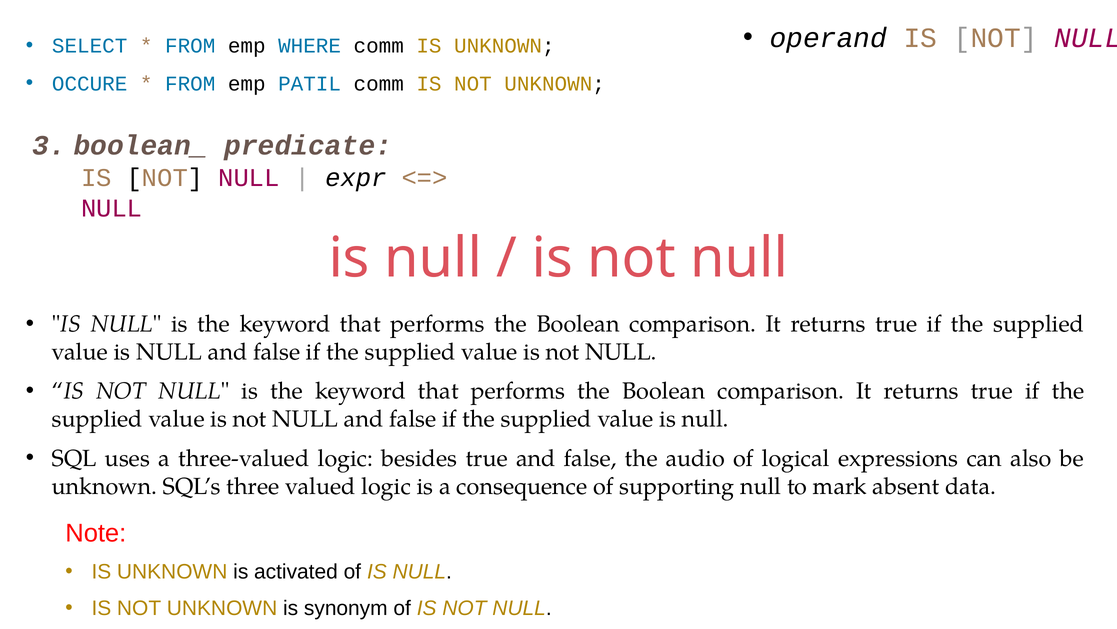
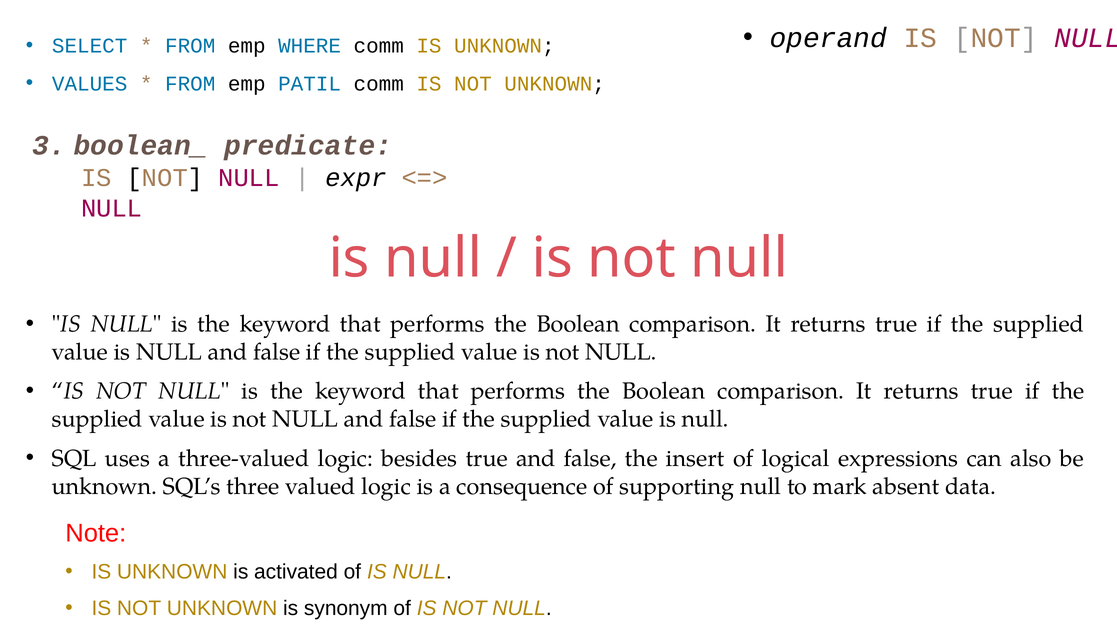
OCCURE: OCCURE -> VALUES (90, 84)
audio: audio -> insert (695, 458)
